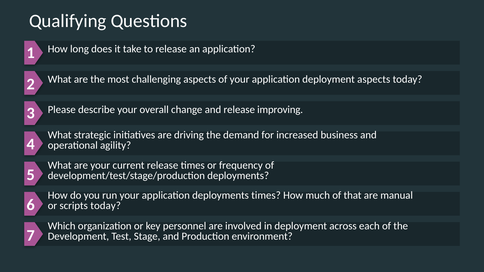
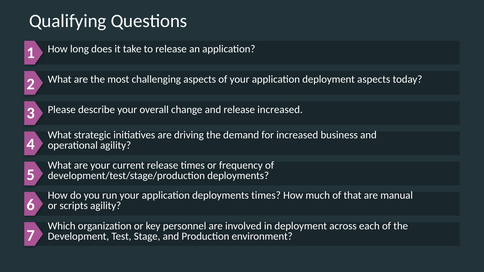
release improving: improving -> increased (280, 110)
scripts today: today -> agility (106, 206)
